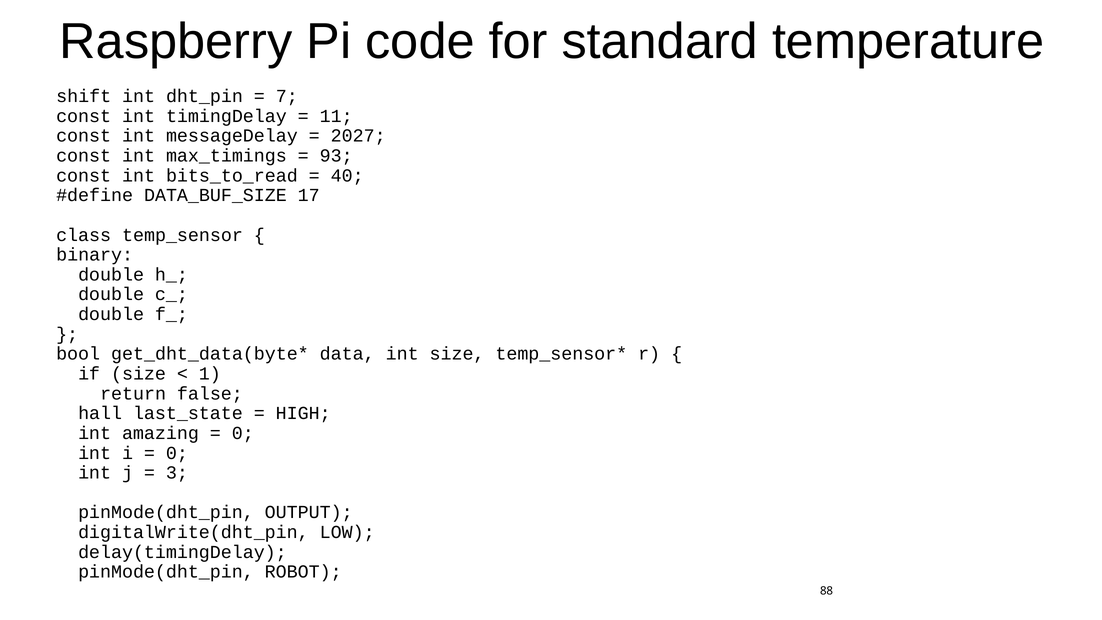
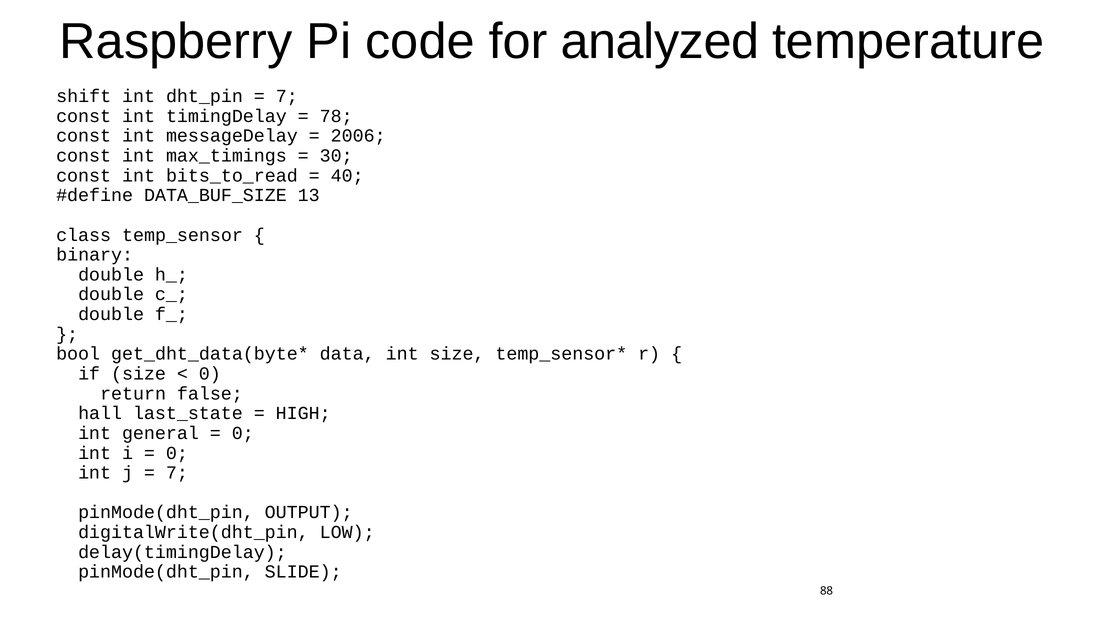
standard: standard -> analyzed (660, 42)
11: 11 -> 78 (336, 116)
2027: 2027 -> 2006 (358, 136)
93: 93 -> 30 (336, 156)
17: 17 -> 13 (309, 195)
1: 1 -> 0 (210, 374)
amazing: amazing -> general (160, 433)
3: 3 -> 7 (177, 473)
ROBOT: ROBOT -> SLIDE (303, 572)
